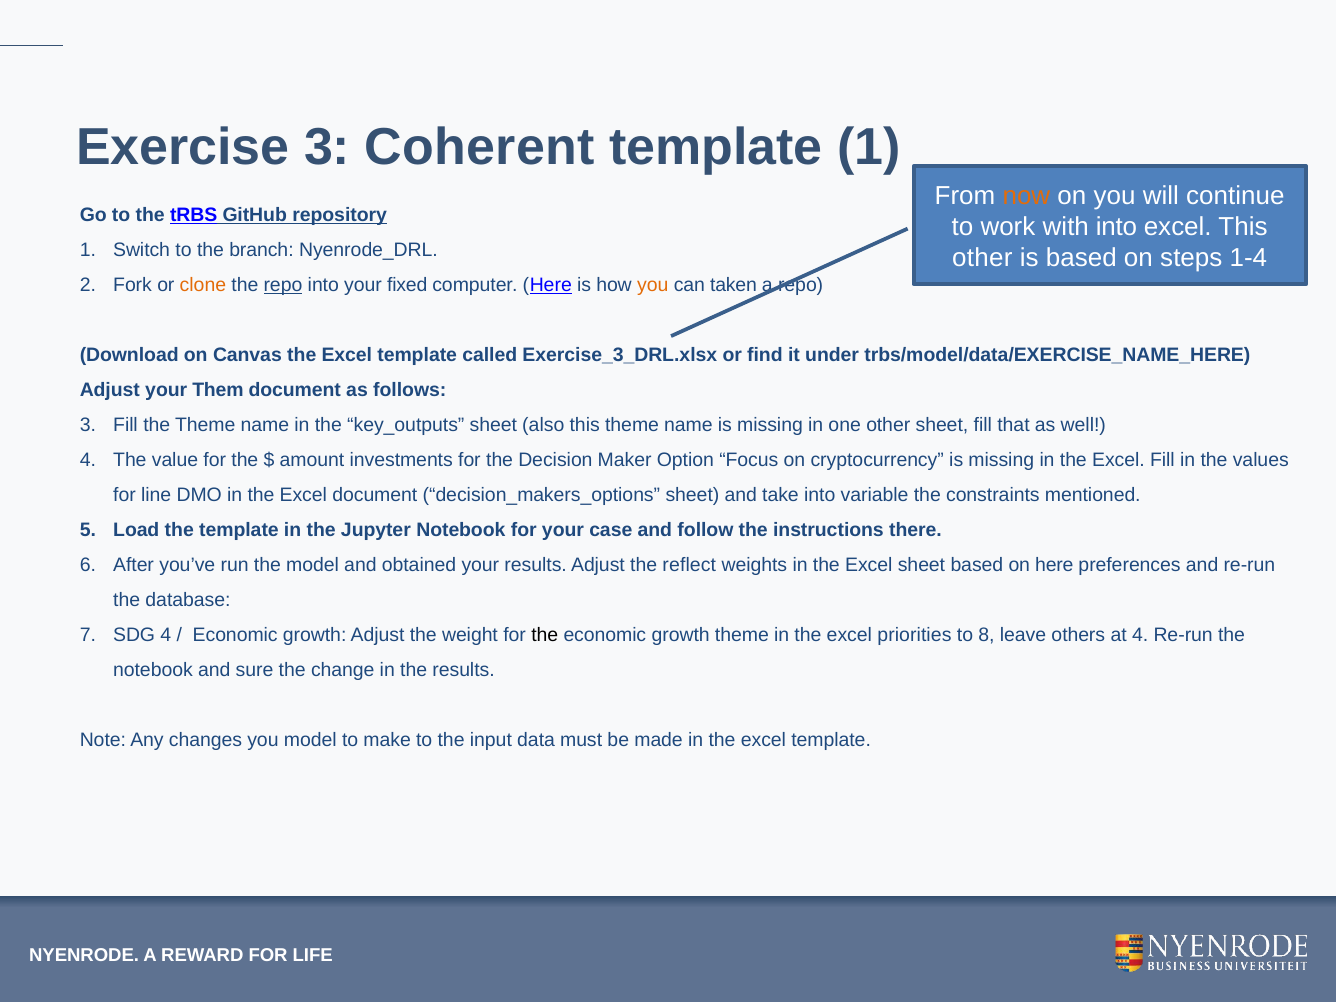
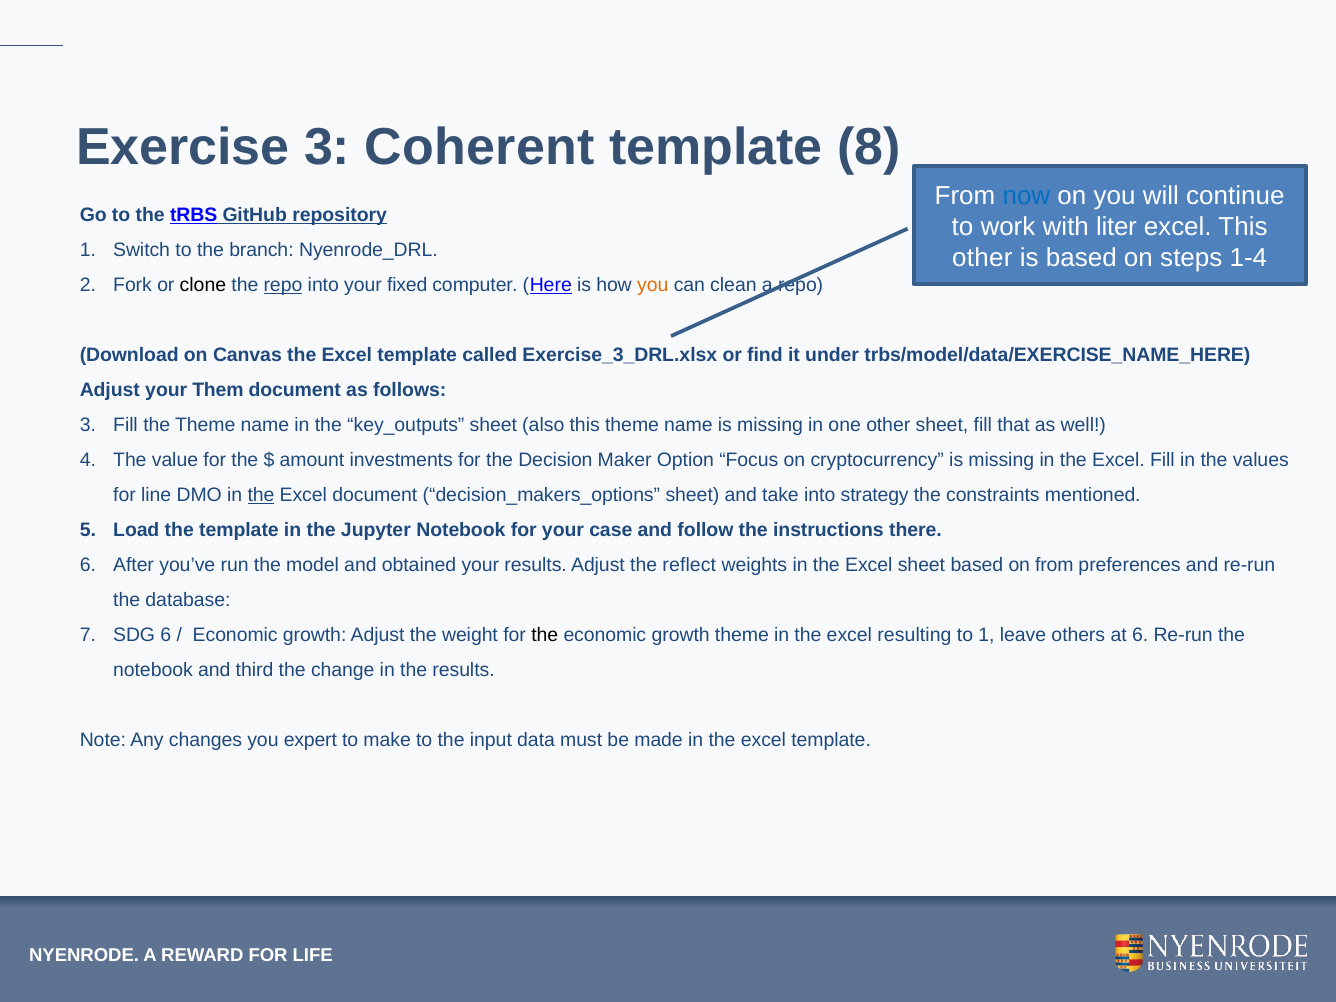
template 1: 1 -> 8 (869, 148)
now colour: orange -> blue (1026, 196)
with into: into -> liter (1116, 227)
clone colour: orange -> black (203, 285)
taken: taken -> clean (733, 285)
the underline: none -> present (261, 495)
variable: variable -> strategy (875, 495)
on here: here -> from (1054, 565)
SDG 4: 4 -> 6 (166, 635)
priorities: priorities -> resulting (914, 635)
to 8: 8 -> 1 (986, 635)
at 4: 4 -> 6 (1140, 635)
sure: sure -> third (255, 670)
you model: model -> expert (310, 740)
